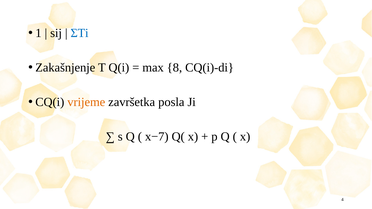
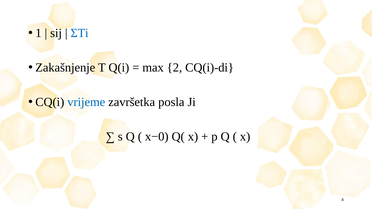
8: 8 -> 2 (174, 68)
vrijeme colour: orange -> blue (86, 102)
x−7: x−7 -> x−0 (157, 137)
